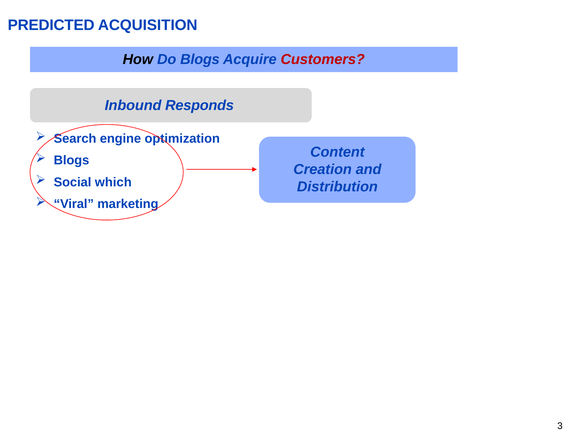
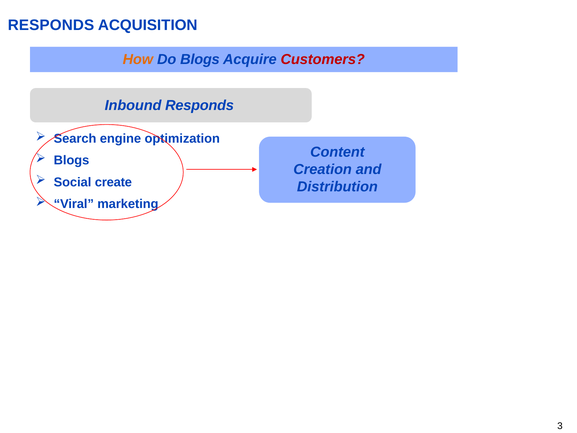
PREDICTED: PREDICTED -> RESPONDS (51, 25)
How colour: black -> orange (138, 59)
which: which -> create (113, 182)
